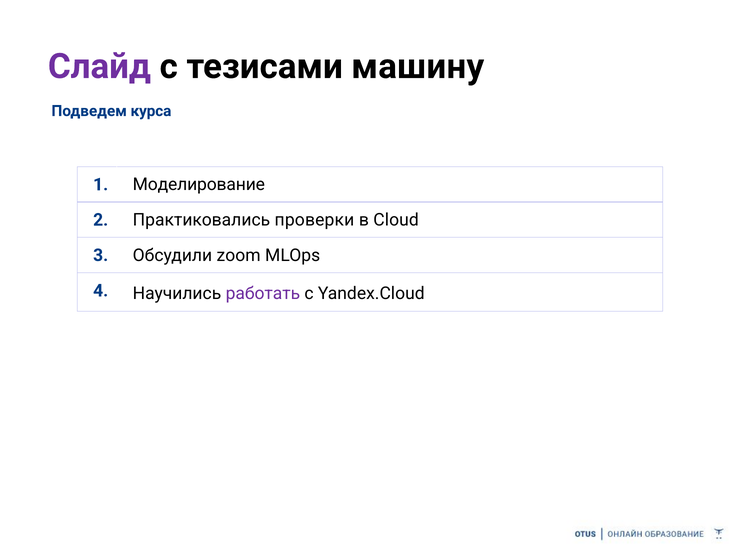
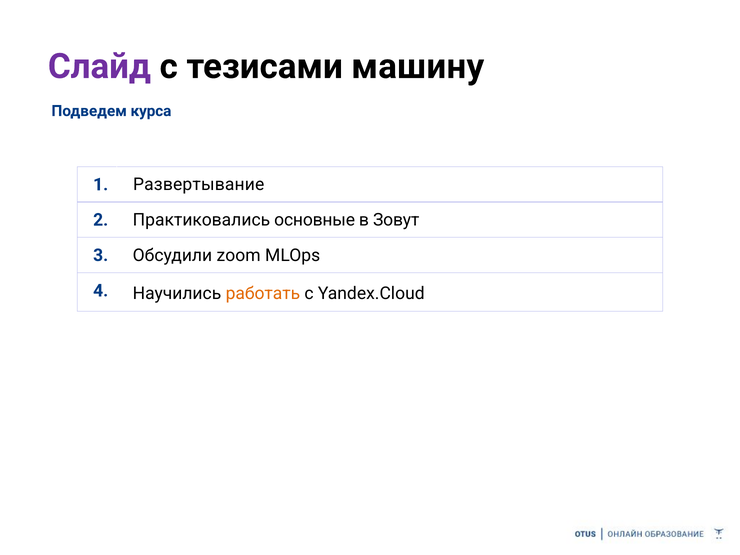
Моделирование: Моделирование -> Развертывание (199, 185)
проверки: проверки -> основные (315, 220)
Cloud: Cloud -> Зовут (396, 220)
работать colour: purple -> orange (263, 294)
